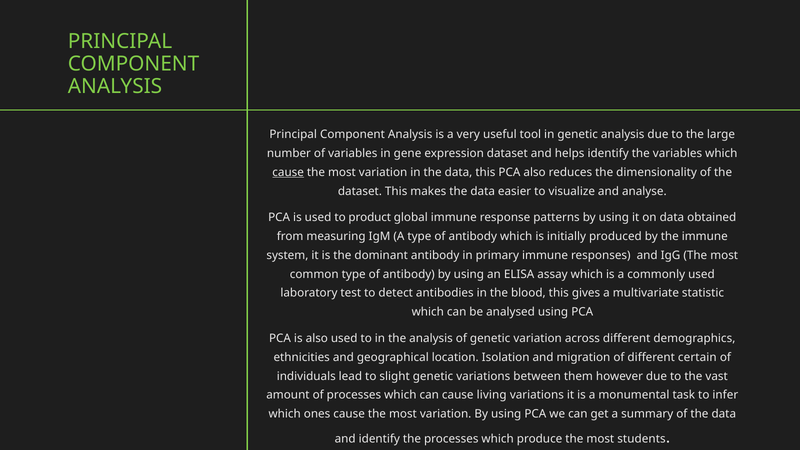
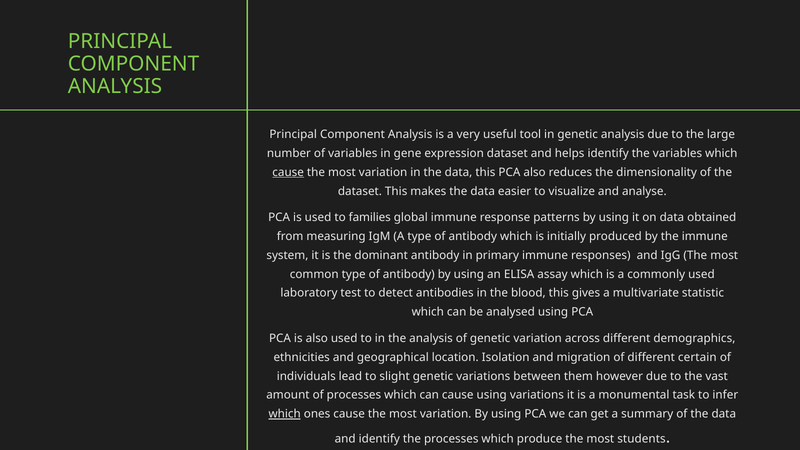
product: product -> families (370, 218)
cause living: living -> using (492, 395)
which underline: none -> present (285, 414)
